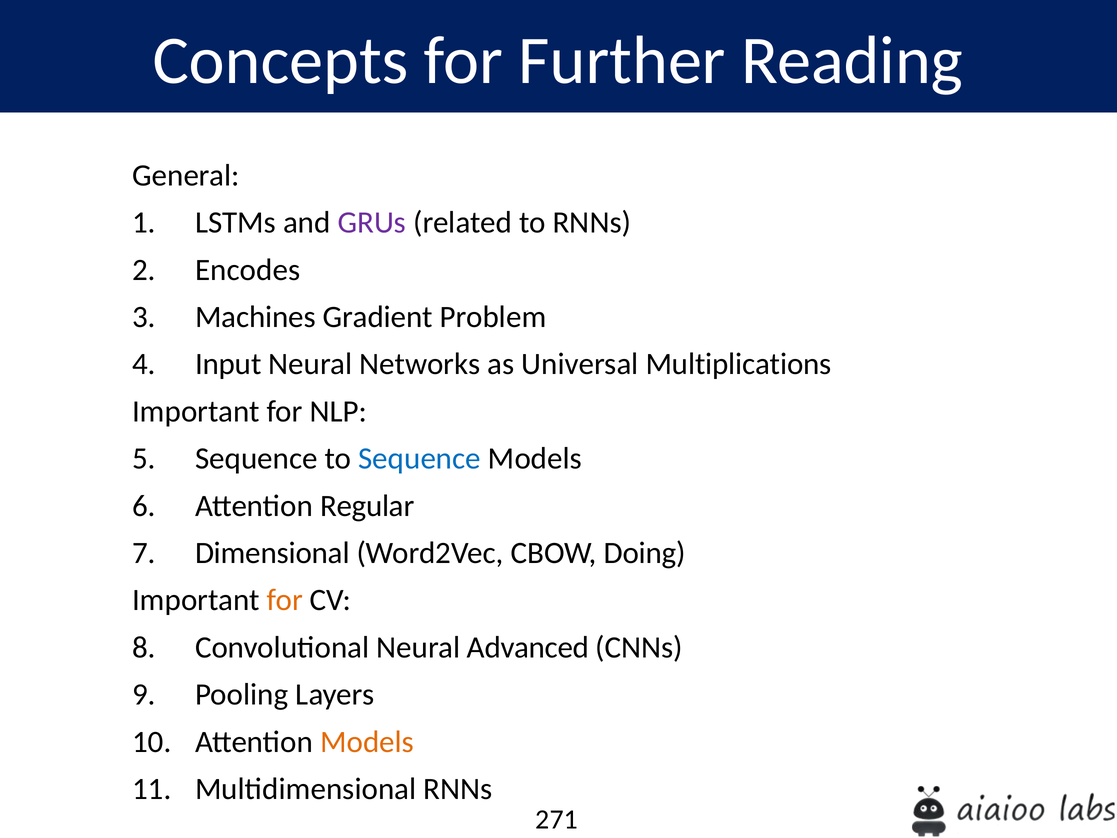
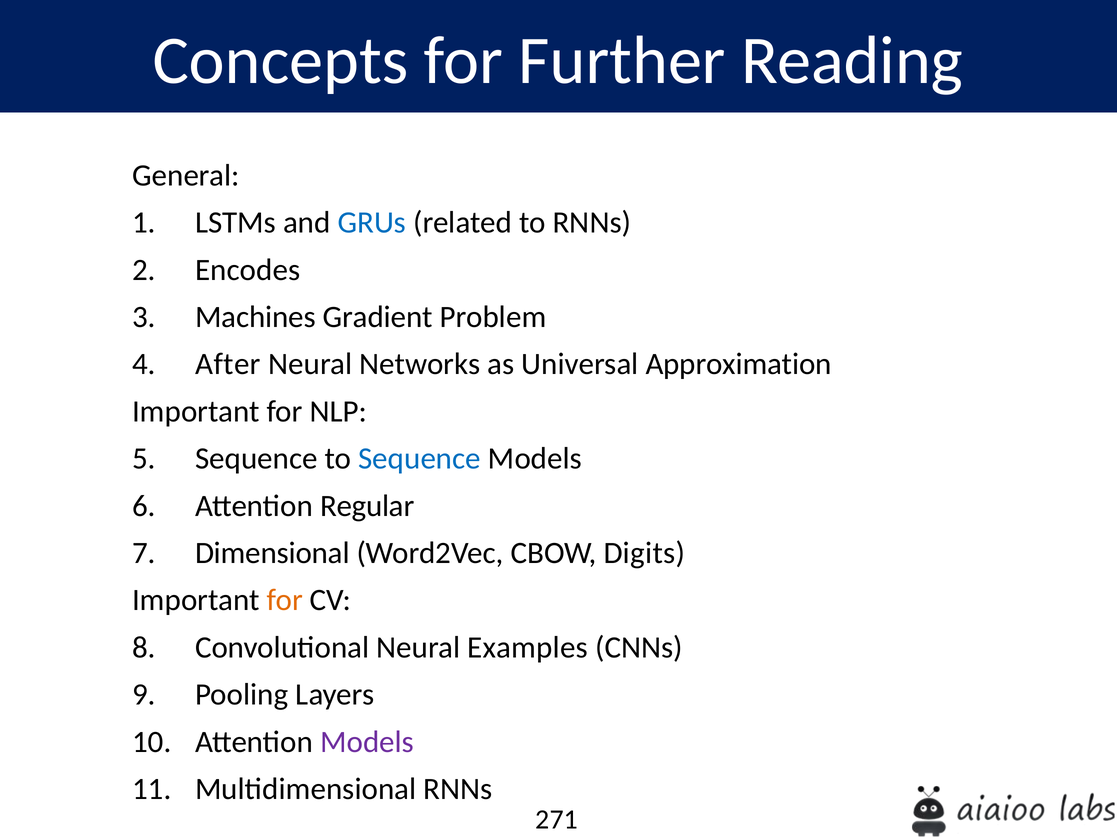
GRUs colour: purple -> blue (372, 223)
Input: Input -> After (228, 364)
Multiplications: Multiplications -> Approximation (739, 364)
Doing: Doing -> Digits (644, 553)
Advanced: Advanced -> Examples (528, 647)
Models colour: orange -> purple (367, 742)
